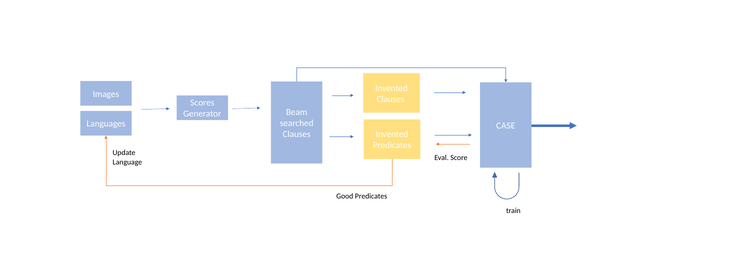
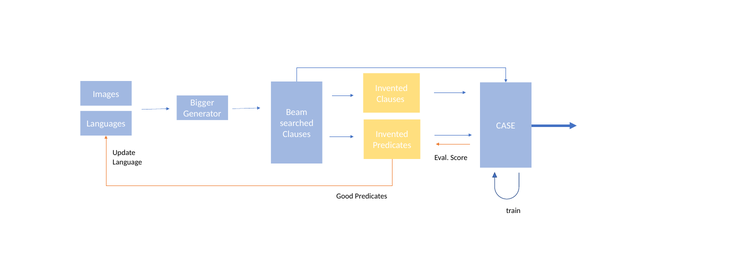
Scores: Scores -> Bigger (202, 103)
